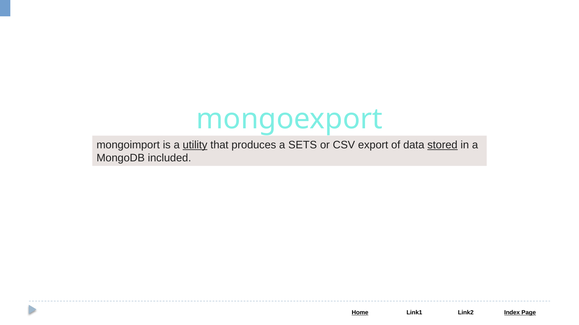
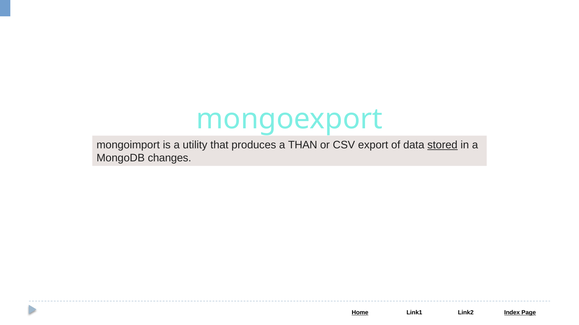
utility underline: present -> none (195, 145)
SETS: SETS -> THAN (303, 145)
included: included -> changes (170, 158)
